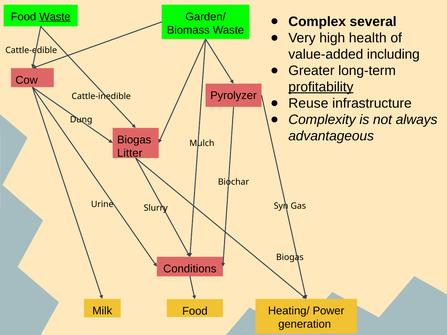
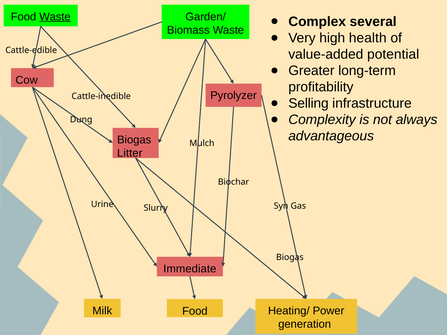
including: including -> potential (393, 54)
profitability underline: present -> none (321, 87)
Reuse: Reuse -> Selling (309, 103)
Conditions: Conditions -> Immediate (190, 269)
